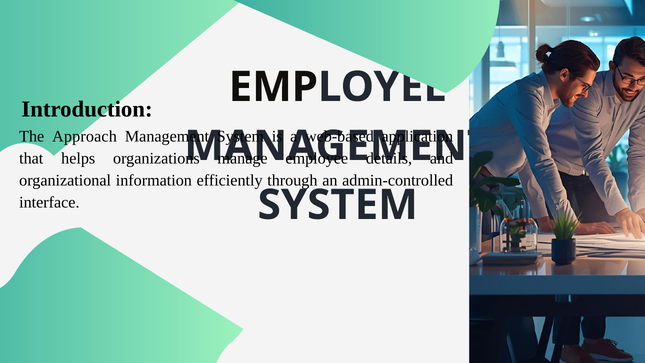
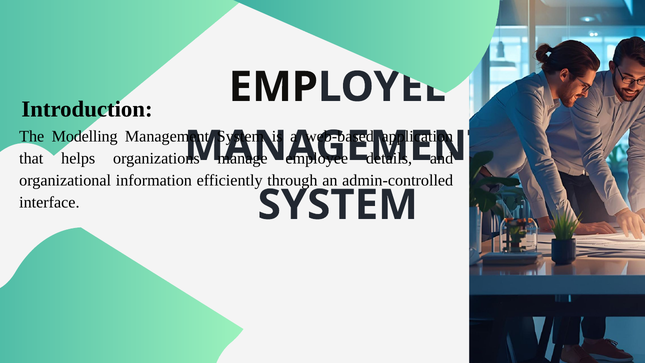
Approach: Approach -> Modelling (85, 137)
